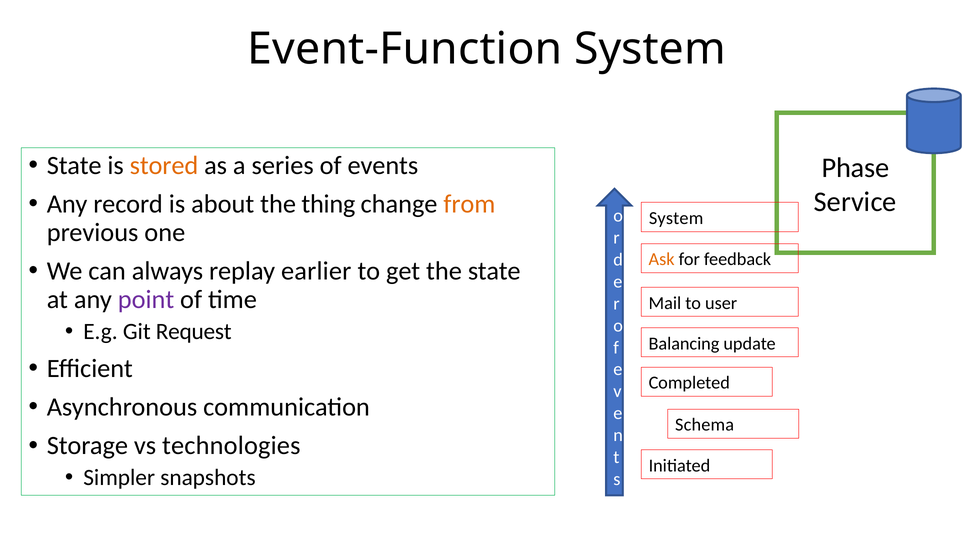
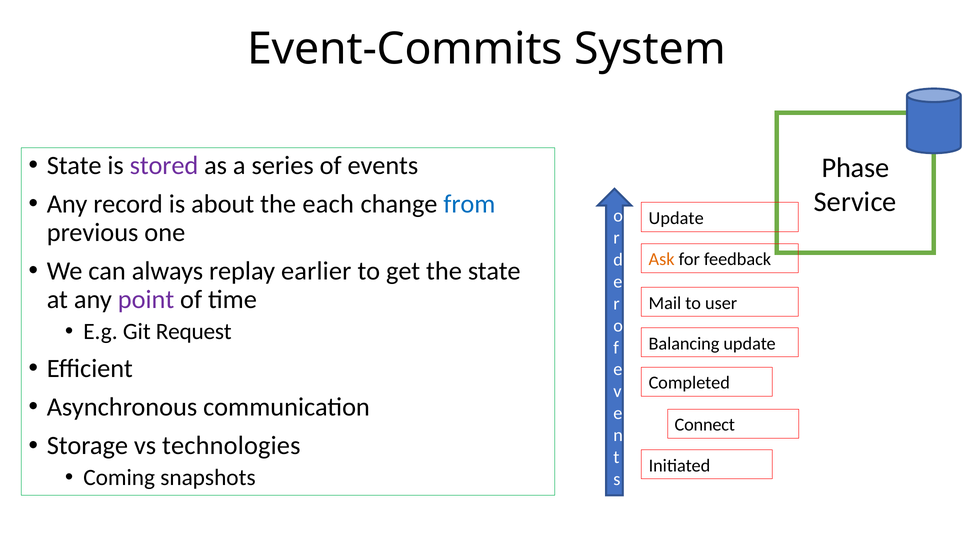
Event-Function: Event-Function -> Event-Commits (405, 49)
stored colour: orange -> purple (164, 165)
thing: thing -> each (328, 204)
from colour: orange -> blue (469, 204)
System: System -> Update (676, 218)
Schema: Schema -> Connect (705, 425)
Simpler: Simpler -> Coming (119, 478)
